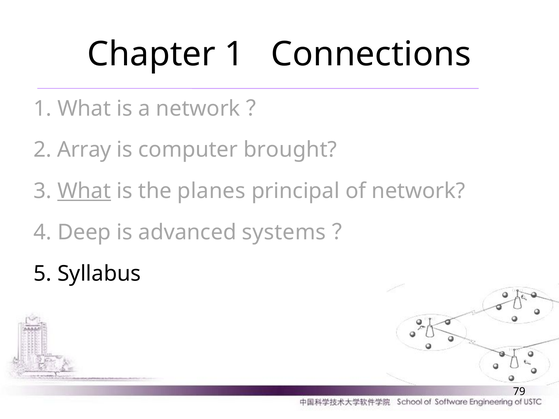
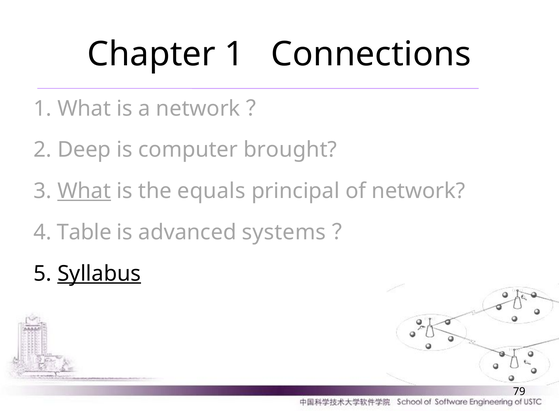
Array: Array -> Deep (84, 150)
planes: planes -> equals (211, 191)
Deep: Deep -> Table (84, 233)
Syllabus underline: none -> present (99, 274)
